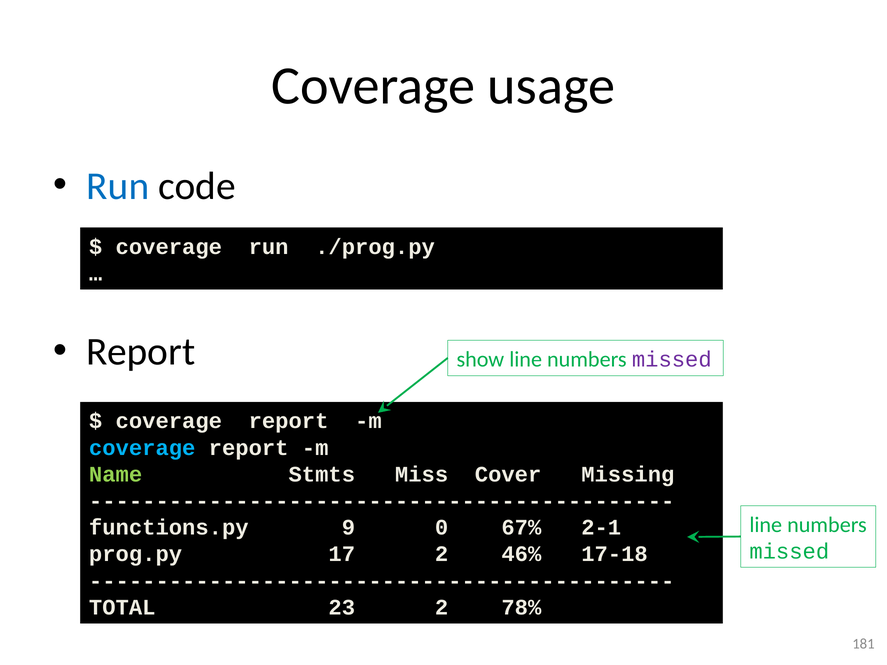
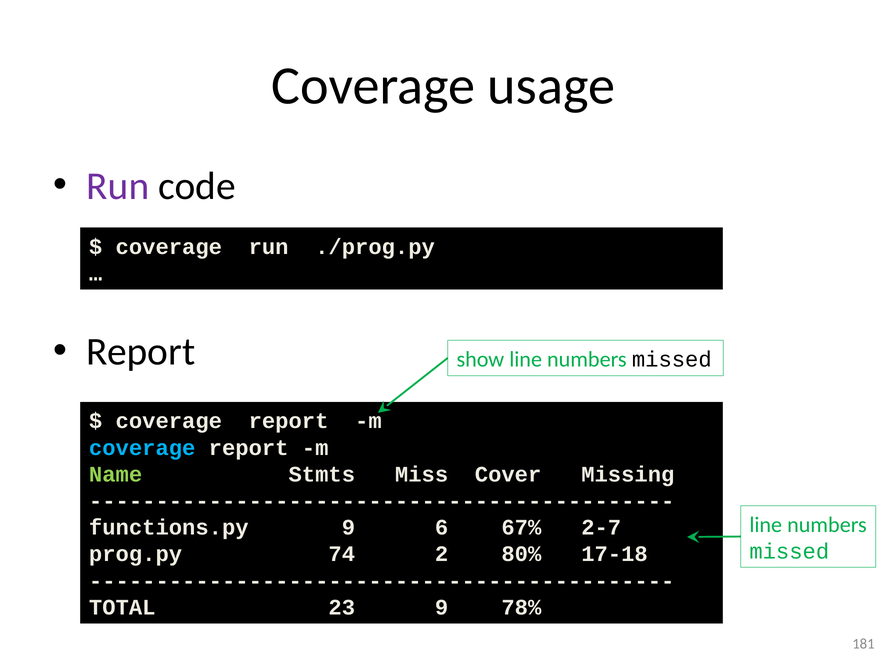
Run colour: blue -> purple (118, 186)
missed colour: purple -> black (672, 360)
0: 0 -> 6 (442, 528)
2-1: 2-1 -> 2-7 (601, 528)
17: 17 -> 74 (342, 554)
46%: 46% -> 80% (521, 554)
23 2: 2 -> 9 (442, 608)
